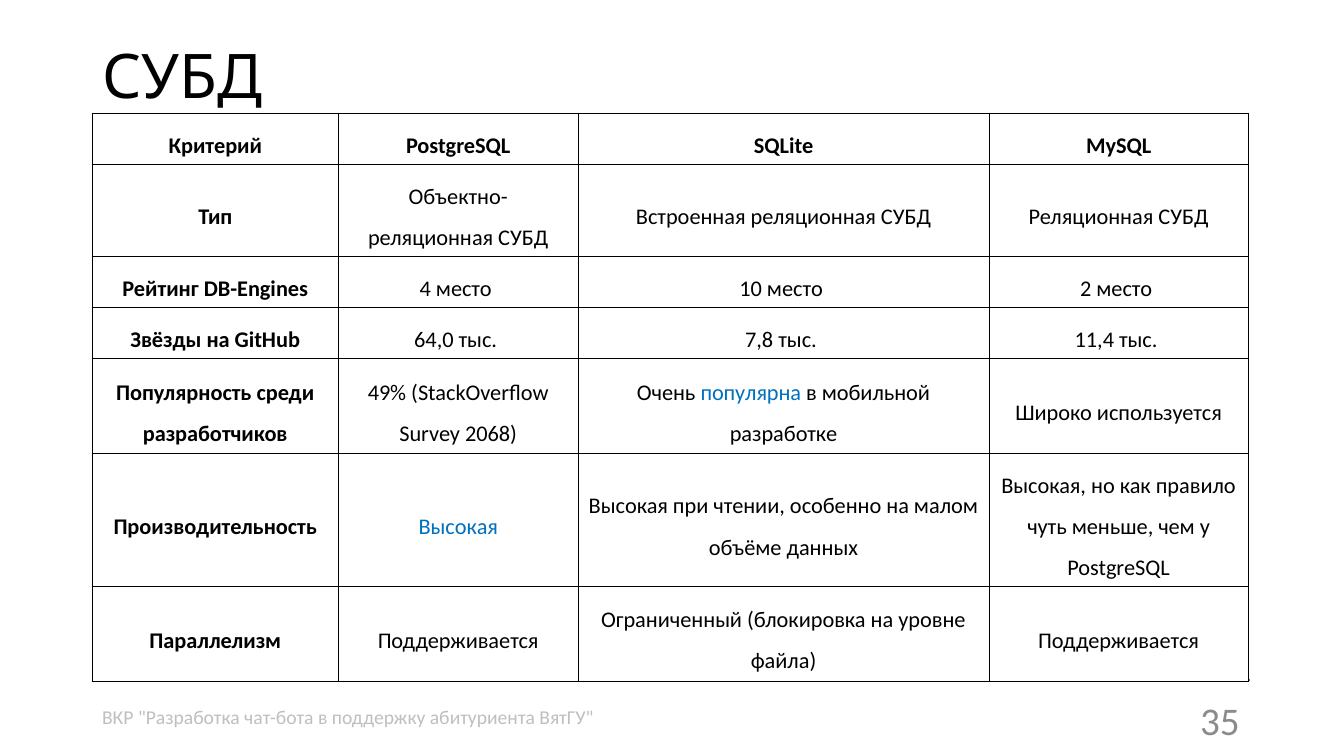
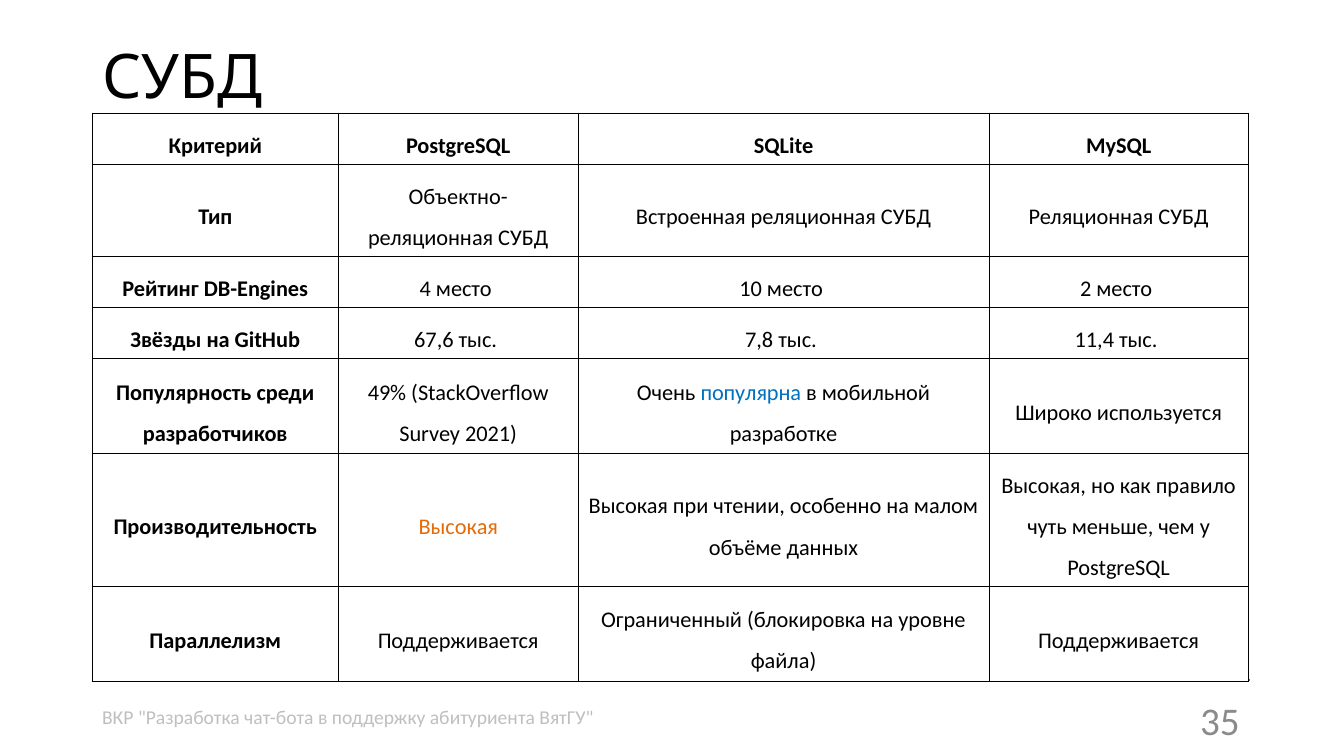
64,0: 64,0 -> 67,6 (434, 340)
2068: 2068 -> 2021 (491, 434)
Высокая colour: blue -> orange (458, 527)
